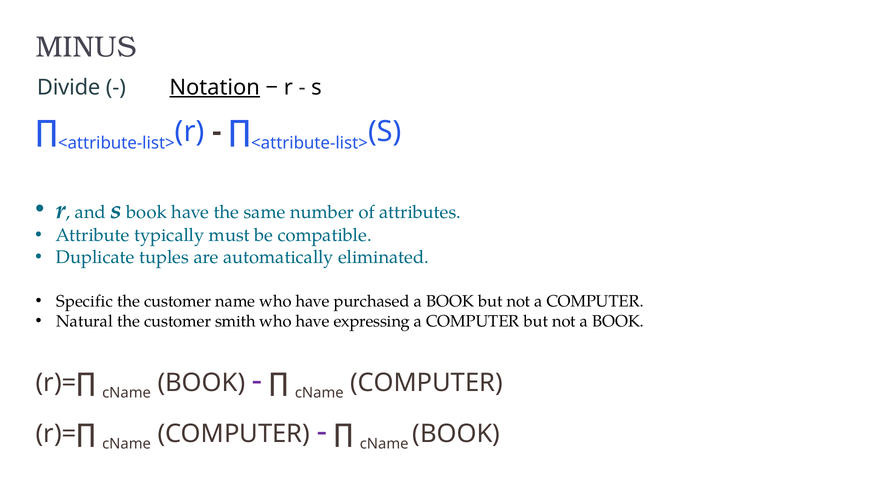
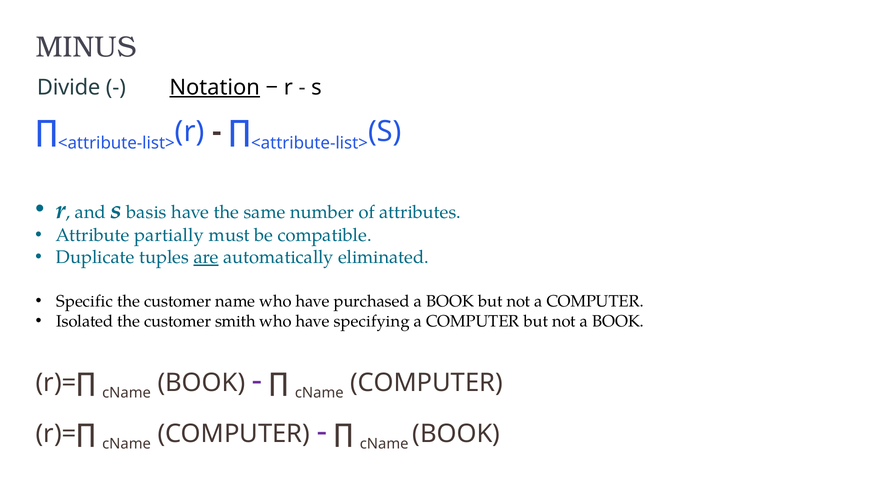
s book: book -> basis (146, 212)
typically: typically -> partially (169, 236)
are underline: none -> present (206, 258)
Natural: Natural -> Isolated (85, 321)
expressing: expressing -> specifying (372, 321)
